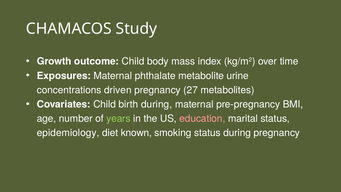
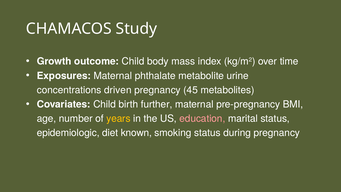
27: 27 -> 45 (191, 90)
birth during: during -> further (157, 104)
years colour: light green -> yellow (118, 119)
epidemiology: epidemiology -> epidemiologic (68, 133)
